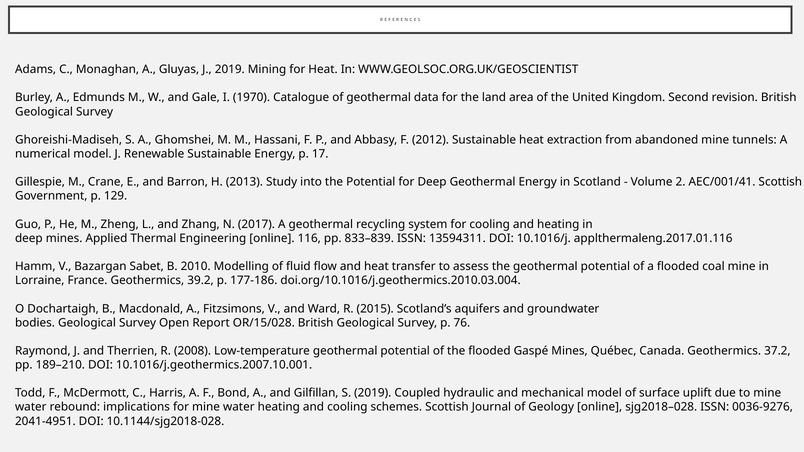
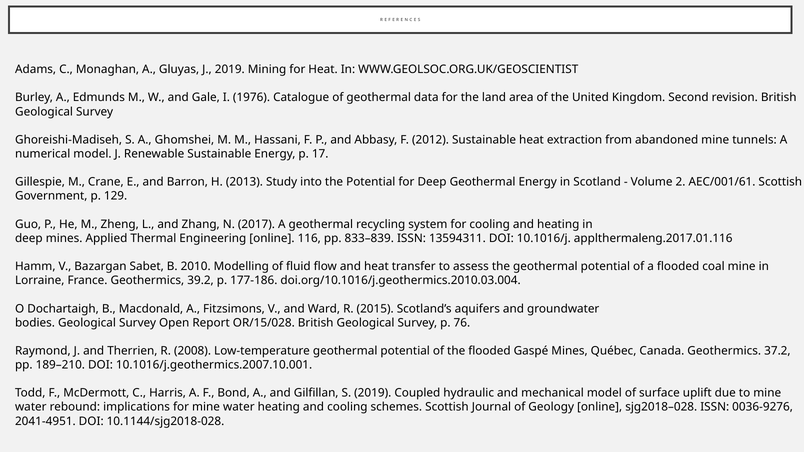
1970: 1970 -> 1976 (252, 98)
AEC/001/41: AEC/001/41 -> AEC/001/61 (722, 182)
